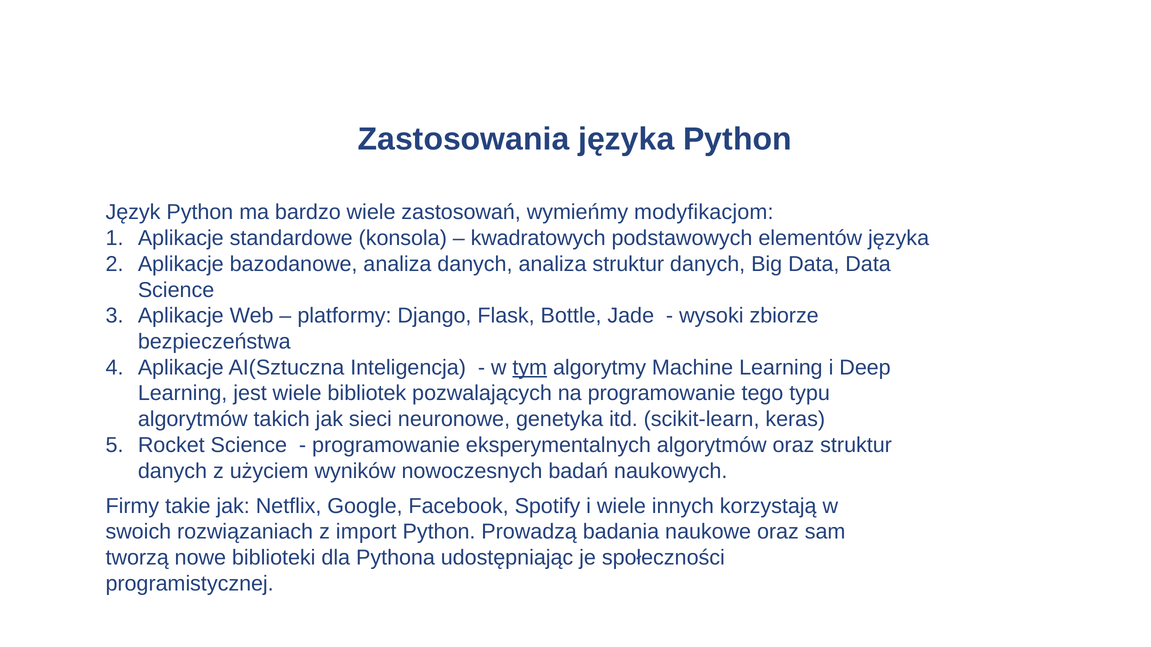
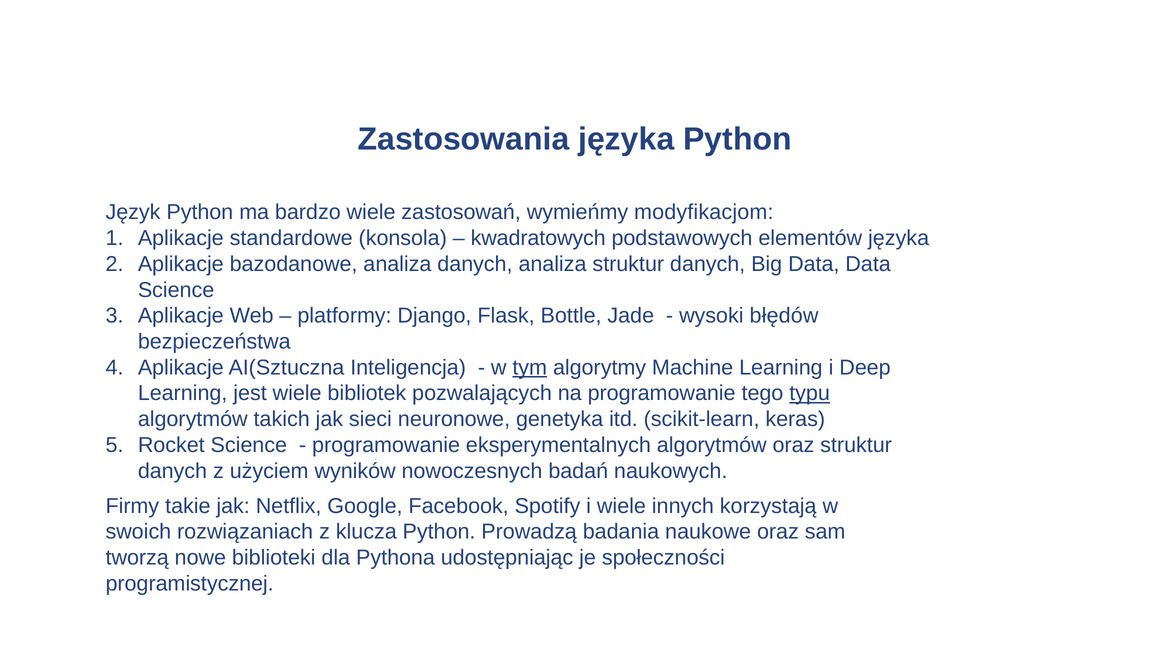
zbiorze: zbiorze -> błędów (784, 316)
typu underline: none -> present (810, 394)
import: import -> klucza (366, 532)
